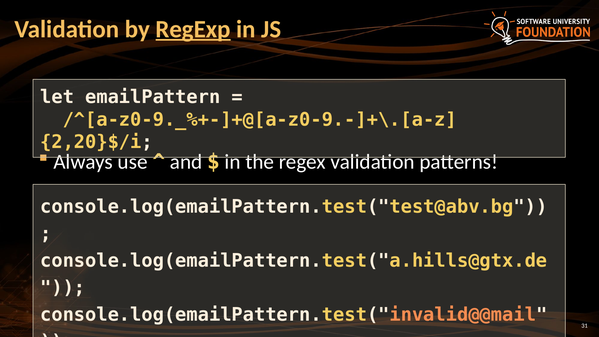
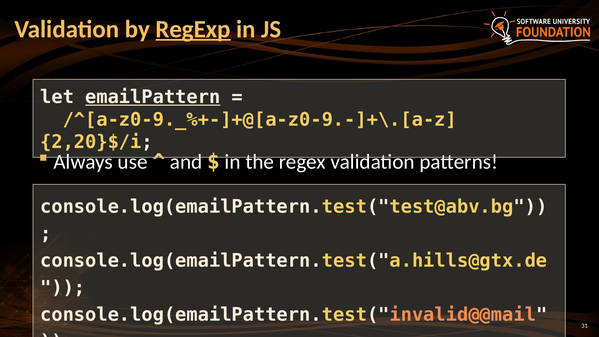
emailPattern underline: none -> present (153, 97)
